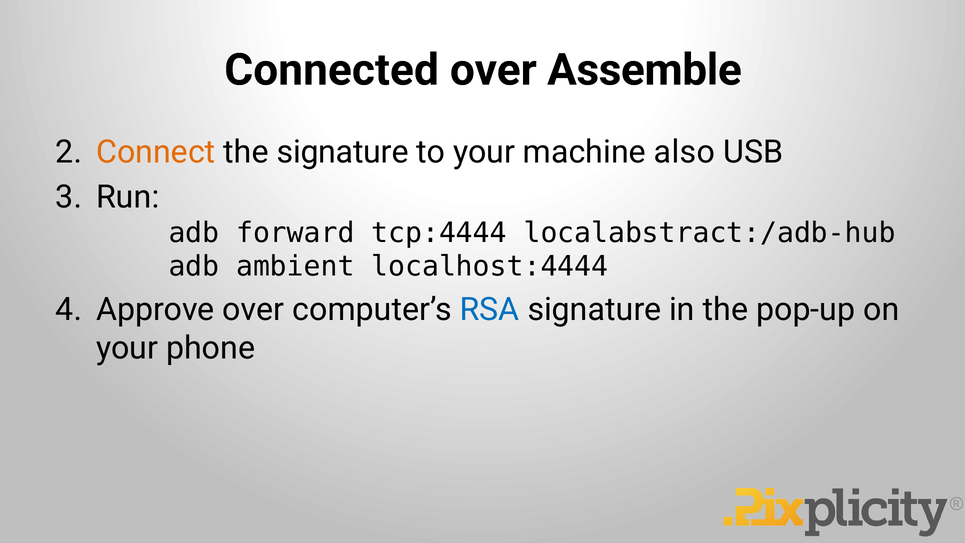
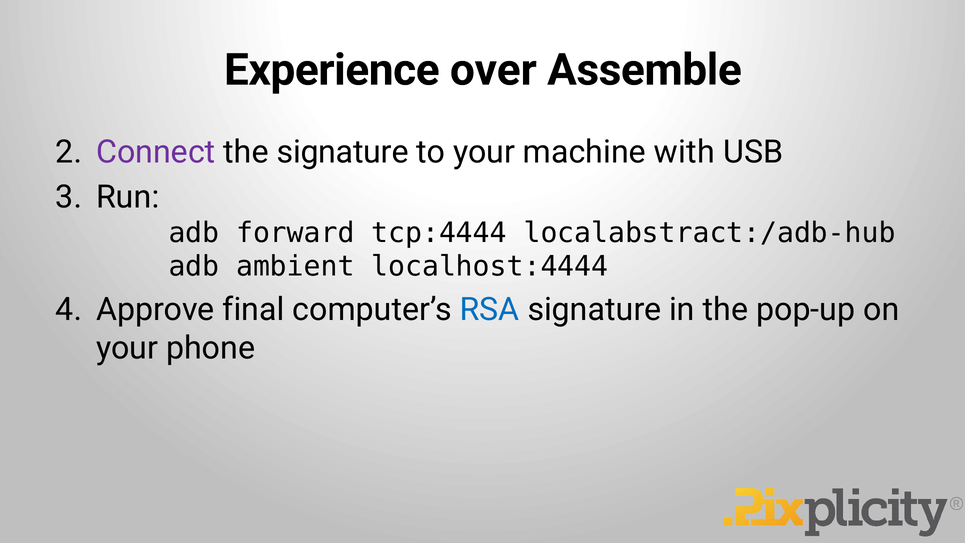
Connected: Connected -> Experience (332, 70)
Connect colour: orange -> purple (156, 152)
also: also -> with (684, 152)
Approve over: over -> final (253, 310)
